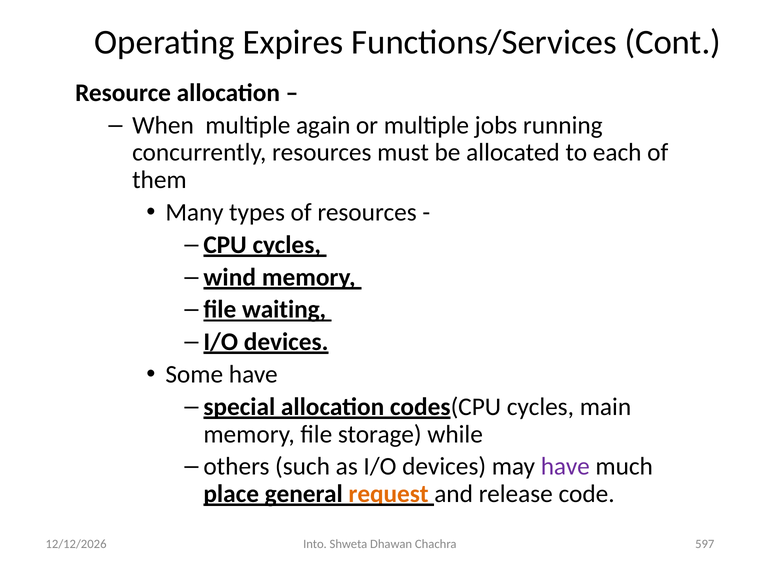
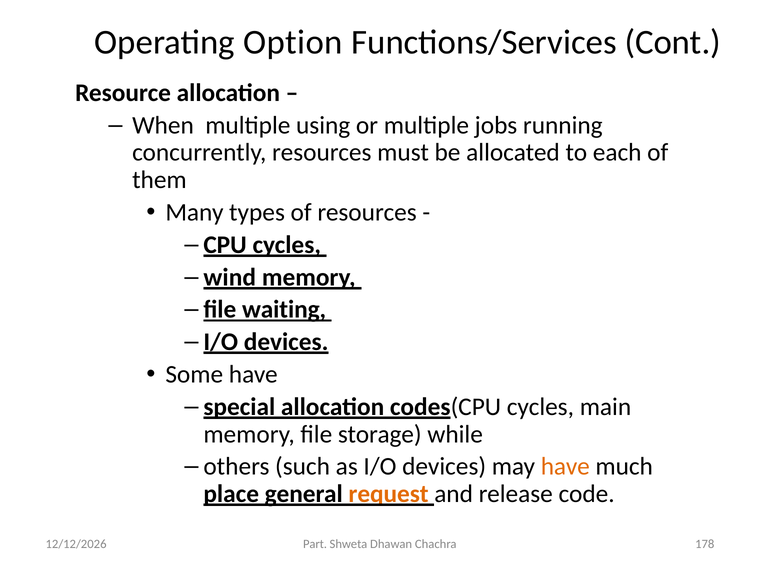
Expires: Expires -> Option (293, 42)
again: again -> using (323, 125)
have colour: purple -> orange (565, 467)
Into: Into -> Part (315, 544)
597: 597 -> 178 (705, 544)
